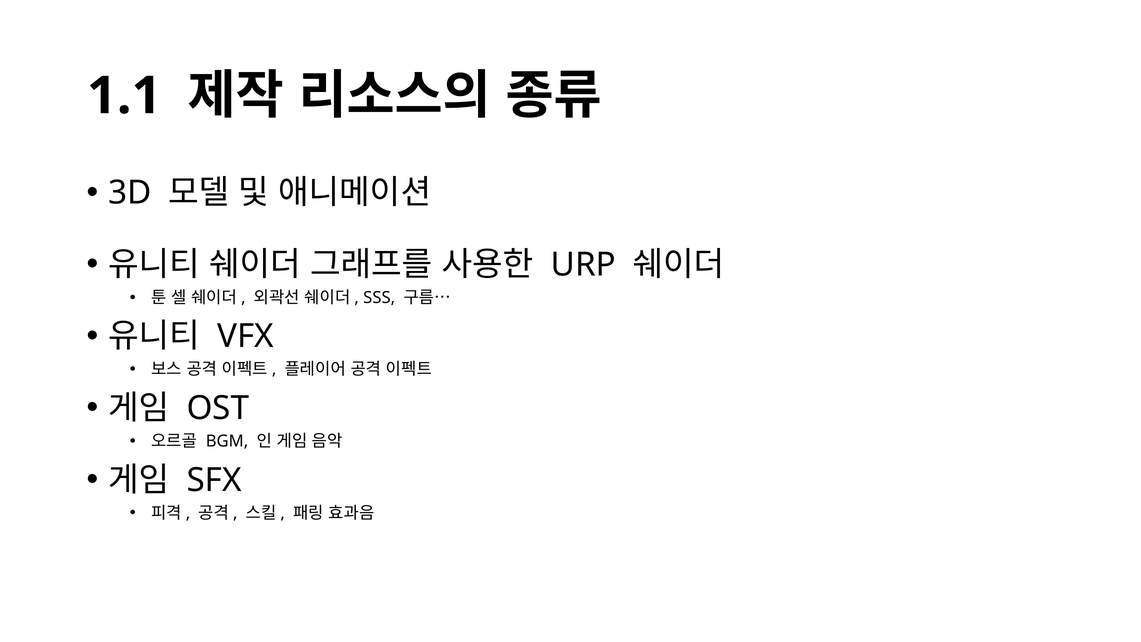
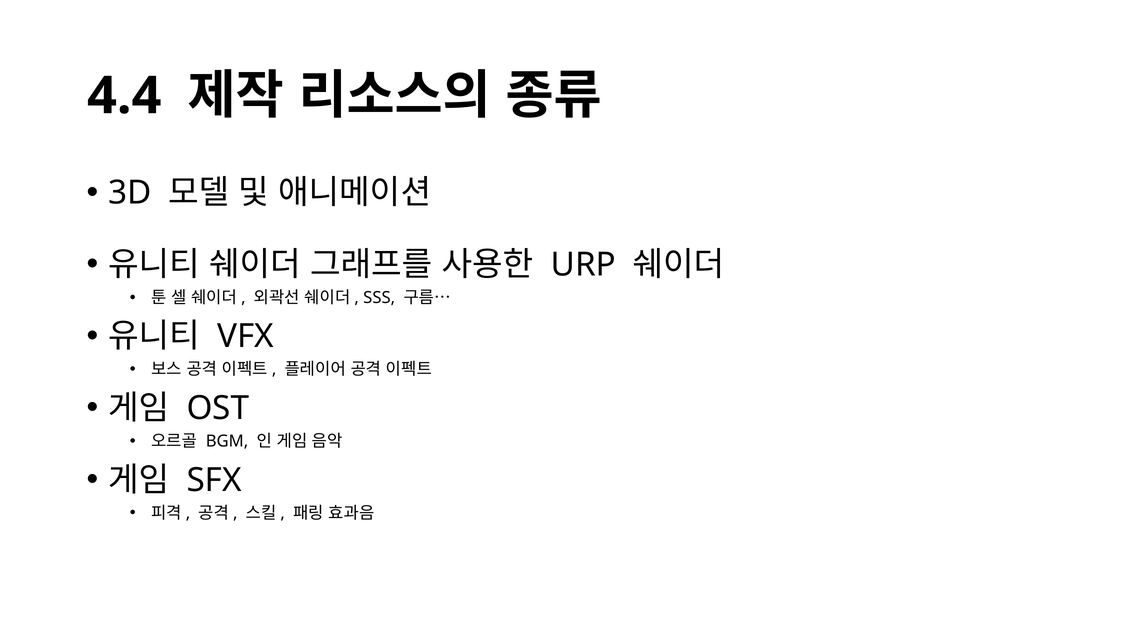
1.1: 1.1 -> 4.4 (124, 96)
